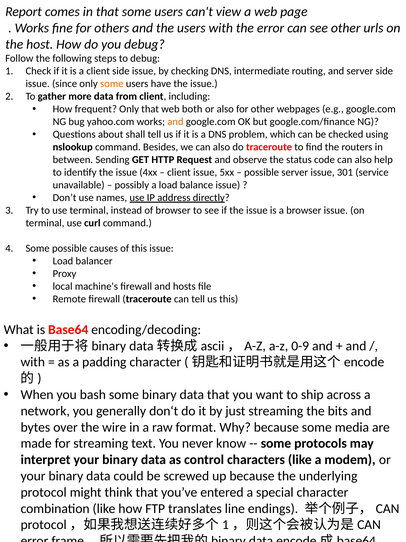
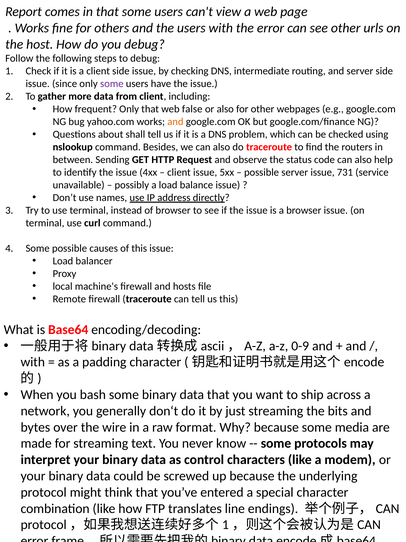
some colour: orange -> purple (112, 84)
both: both -> false (192, 109)
301: 301 -> 731 (345, 172)
